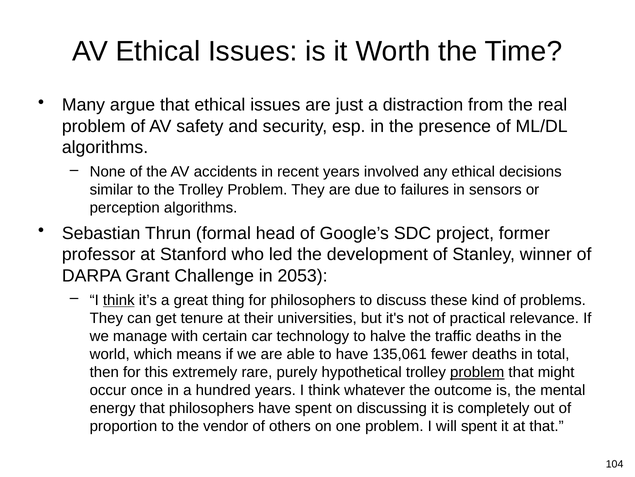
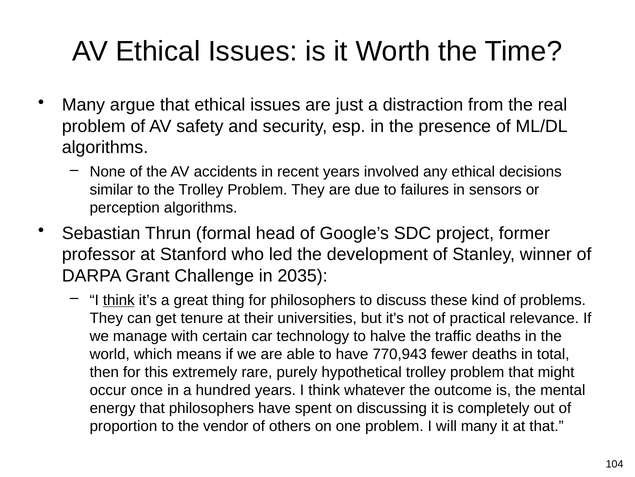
2053: 2053 -> 2035 (303, 275)
135,061: 135,061 -> 770,943 (400, 354)
problem underline: present -> none (477, 372)
will spent: spent -> many (479, 426)
